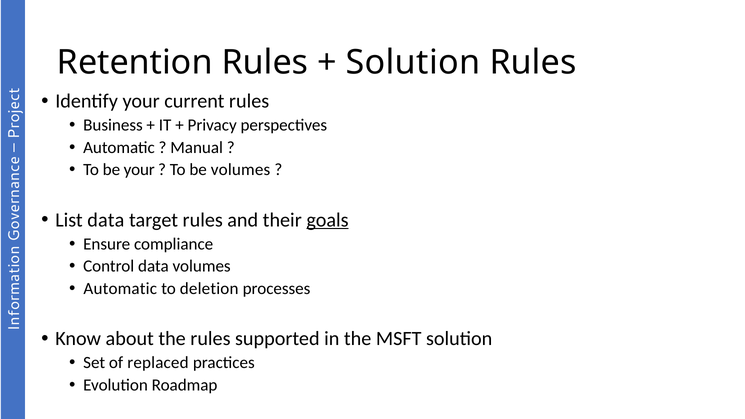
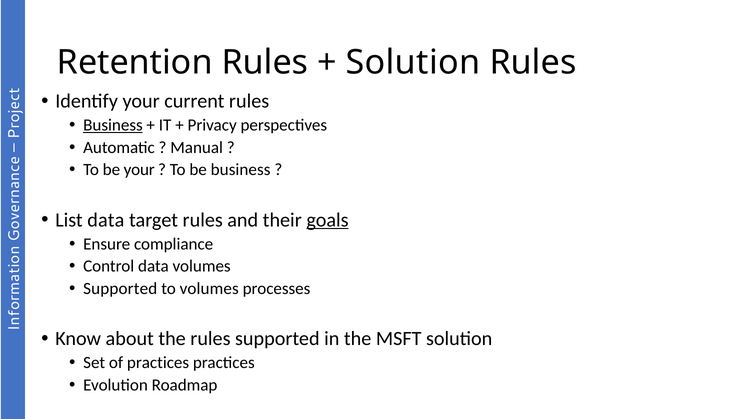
Business underline: none -> present (113, 125)
be volumes: volumes -> business (241, 170)
Automatic: Automatic -> Supported (120, 289)
to deletion: deletion -> volumes (209, 289)
of replaced: replaced -> practices (158, 363)
